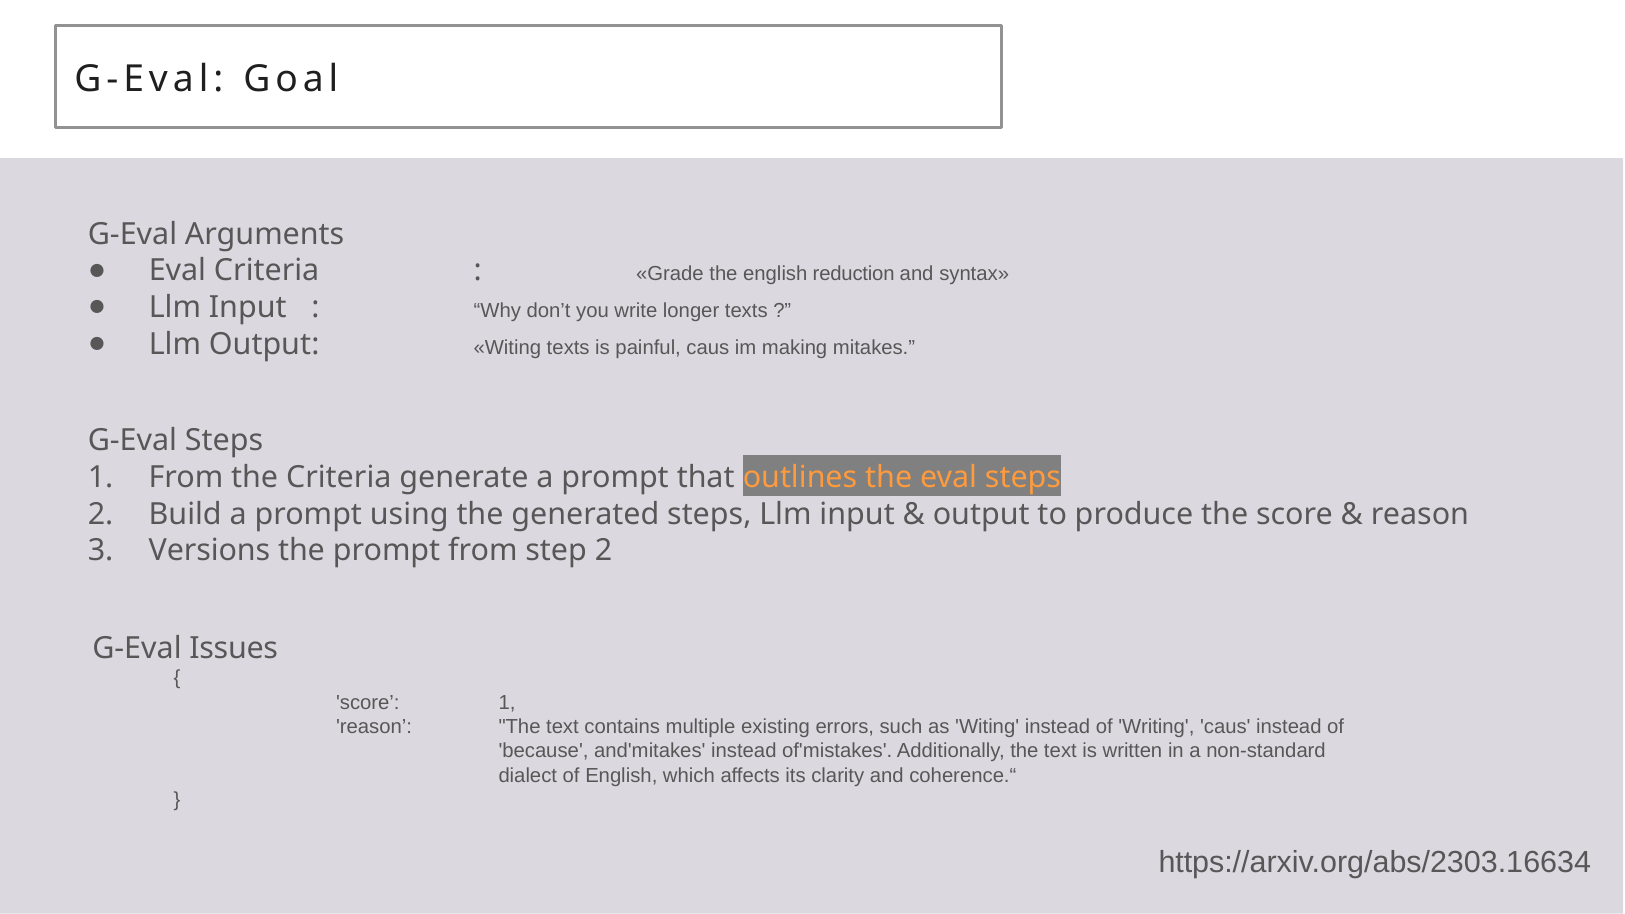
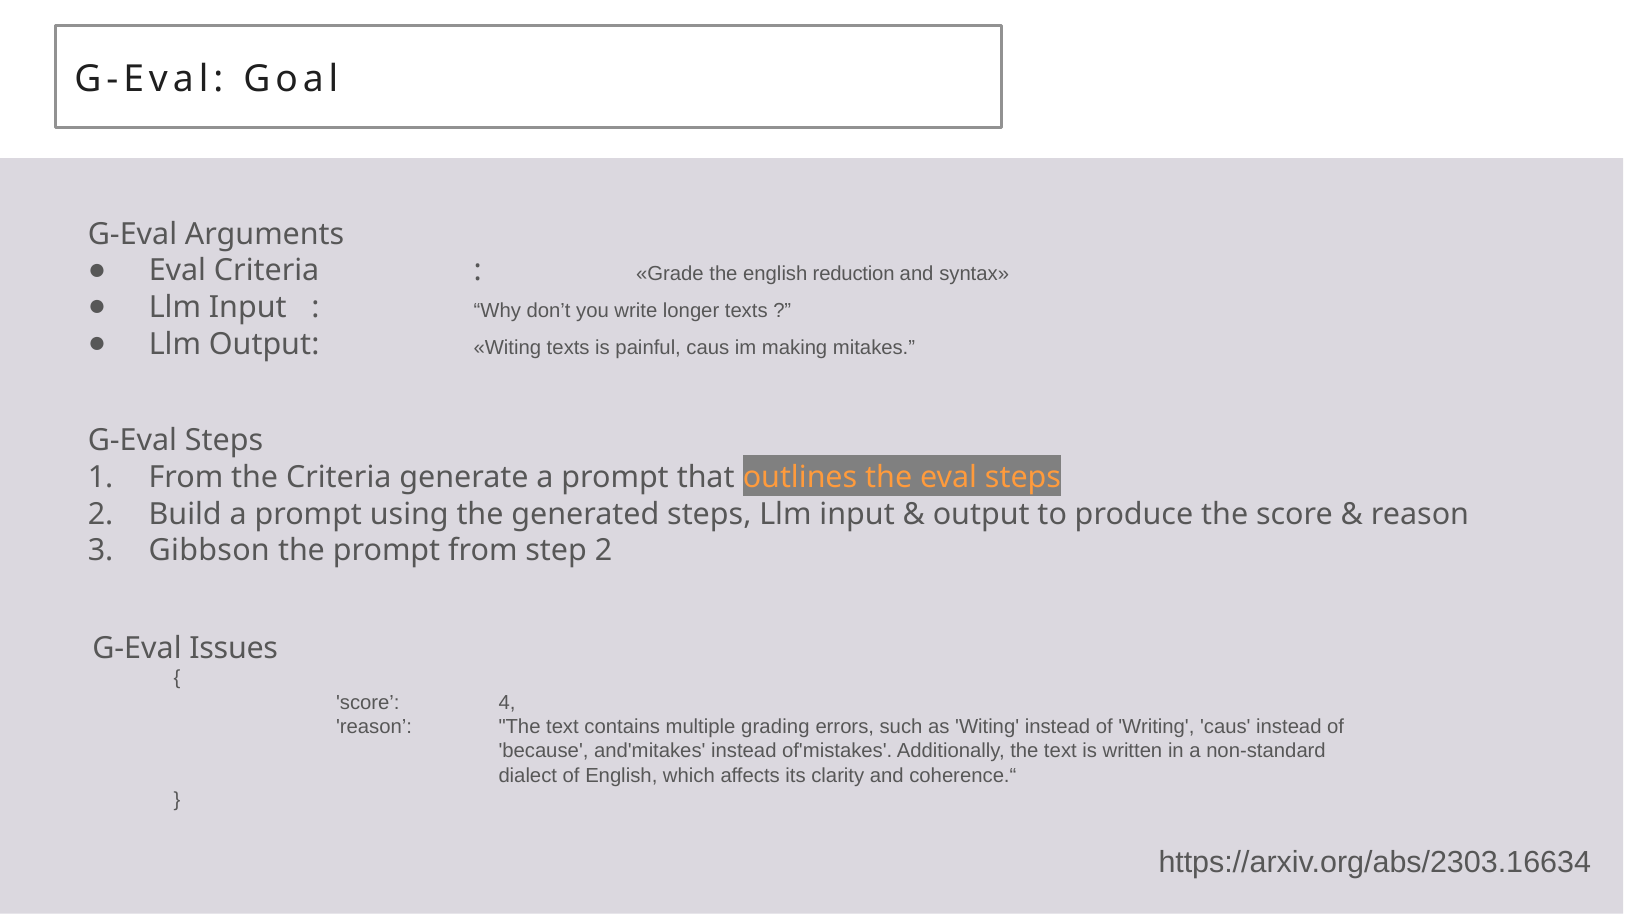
Versions: Versions -> Gibbson (209, 551)
score 1: 1 -> 4 (507, 702)
existing: existing -> grading (775, 727)
